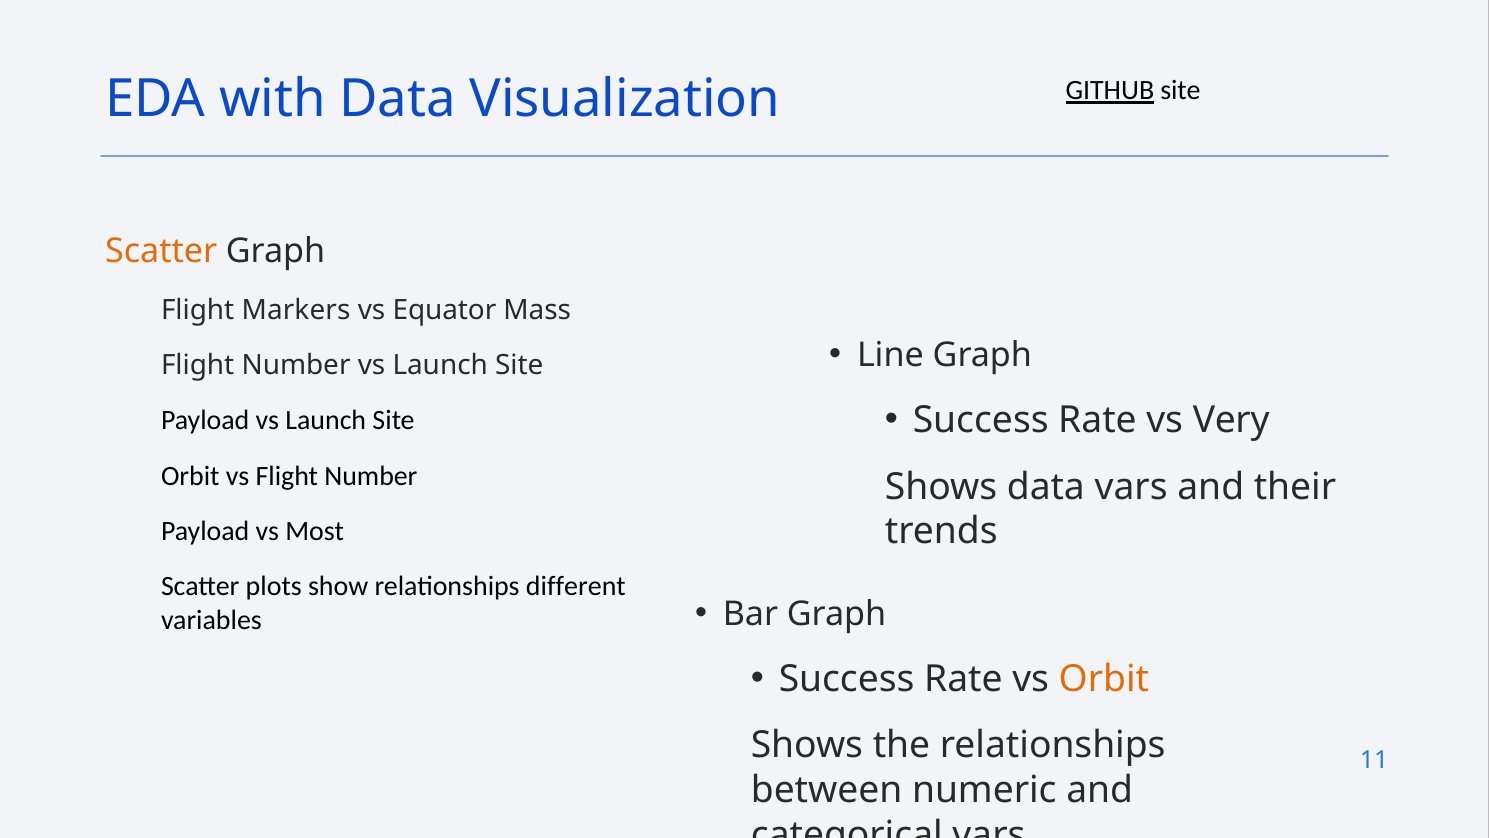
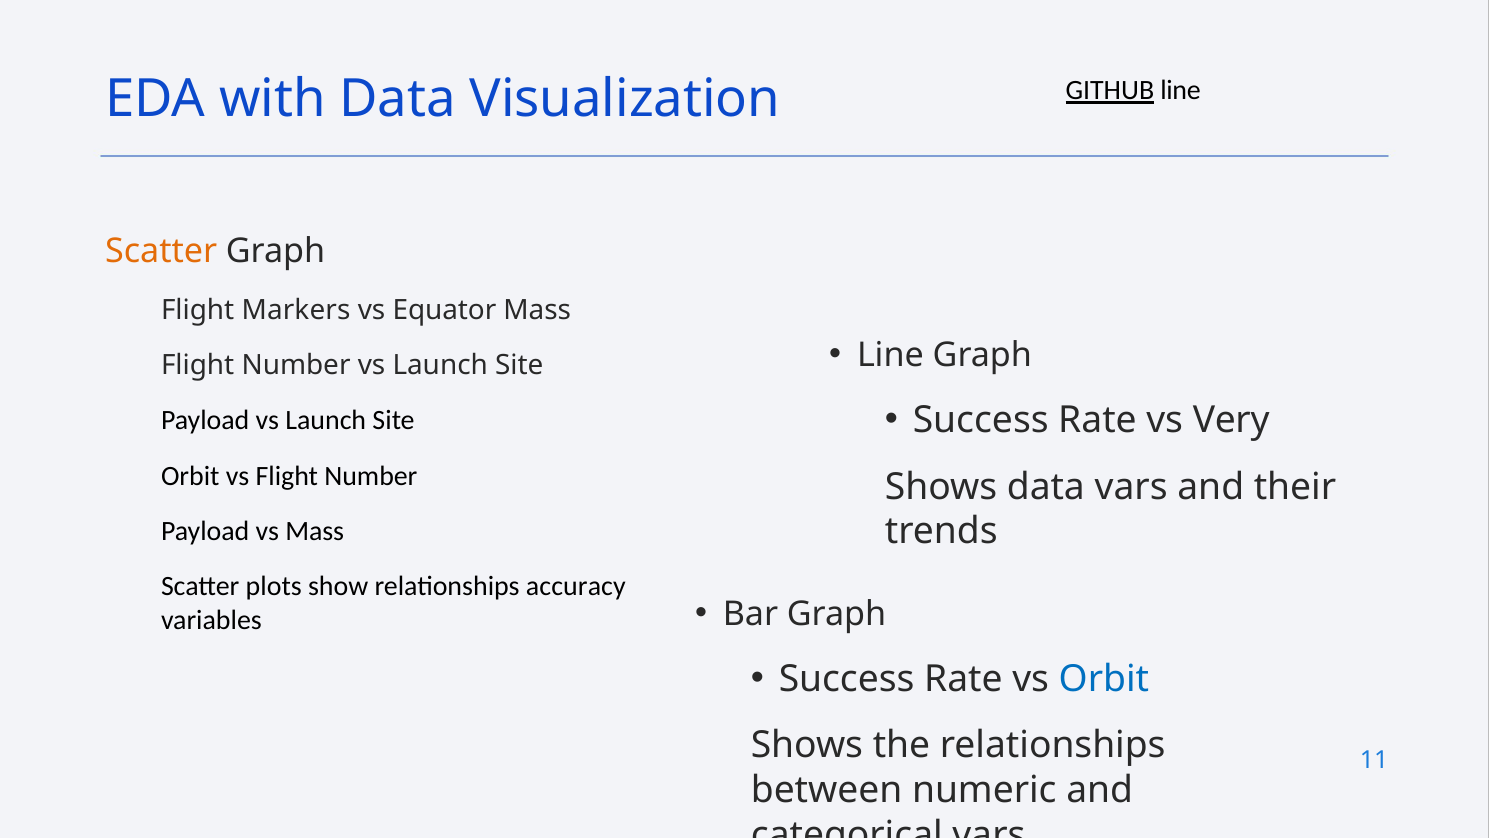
GITHUB site: site -> line (1181, 90)
vs Most: Most -> Mass (315, 531)
different: different -> accuracy (576, 586)
Orbit colour: orange -> blue (1104, 679)
